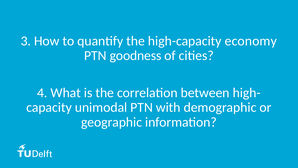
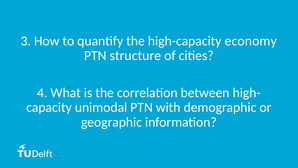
goodness: goodness -> structure (135, 56)
